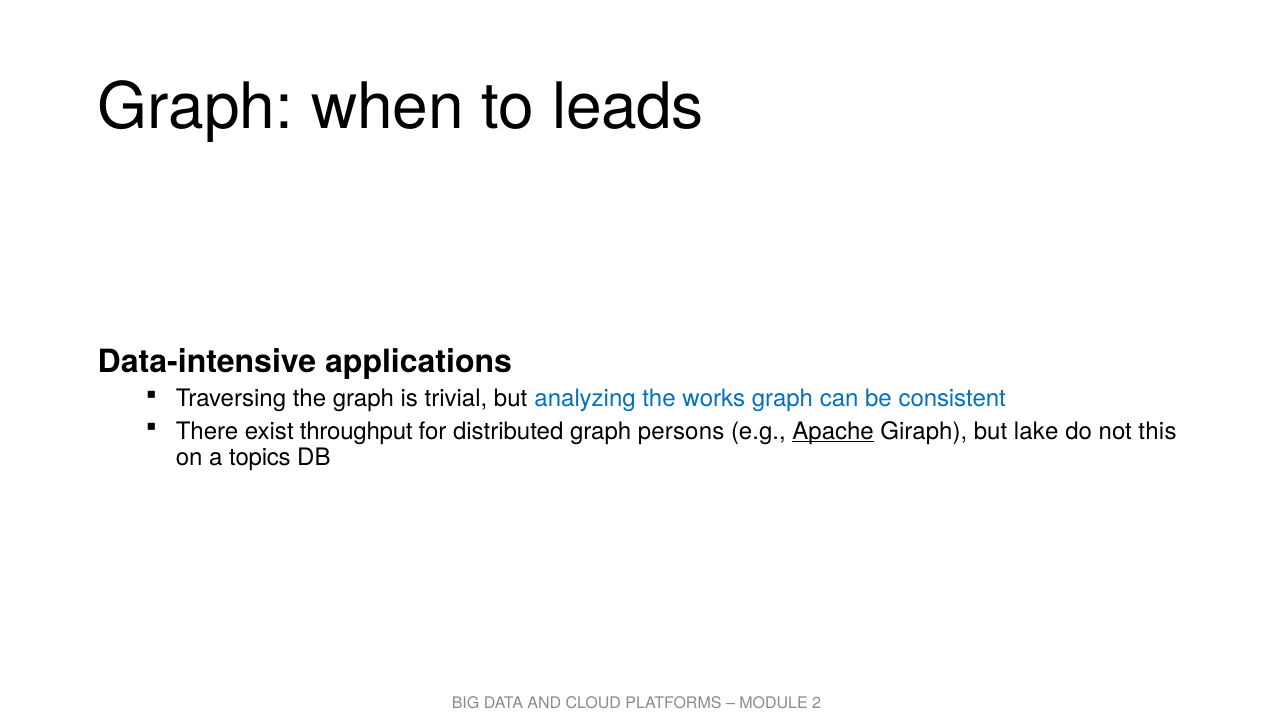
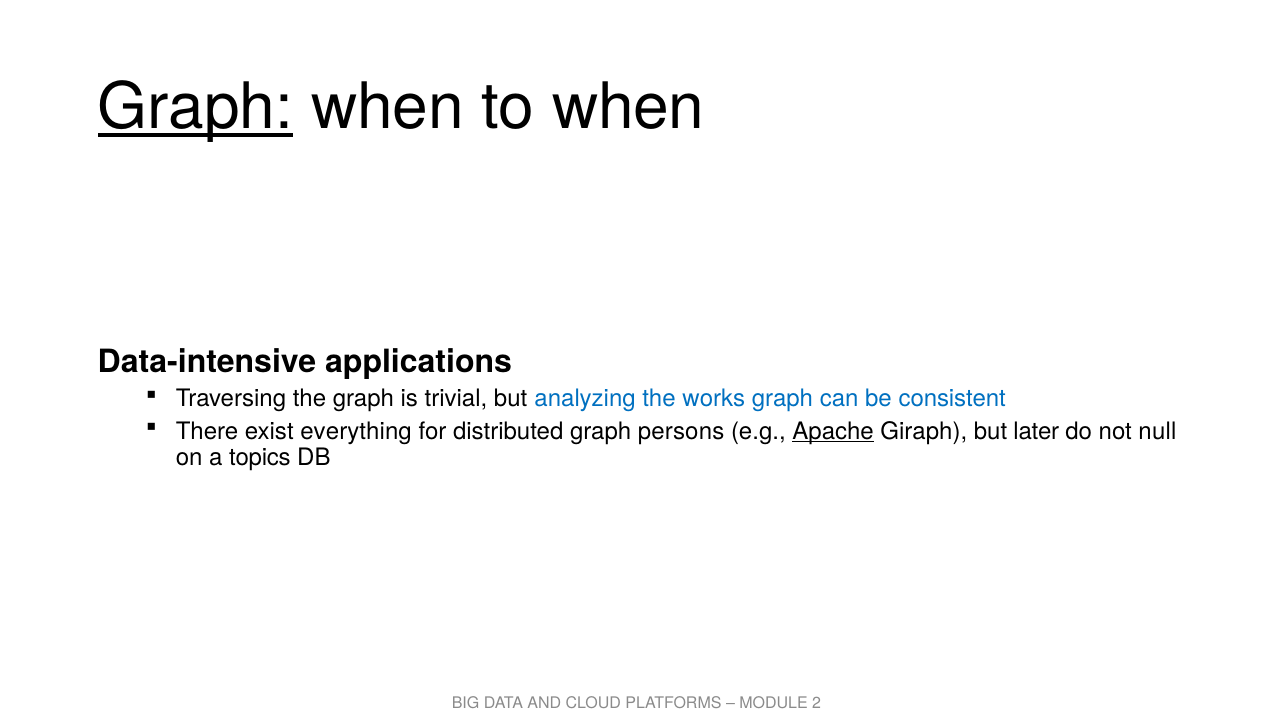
Graph underline: none -> present (195, 108)
to leads: leads -> when (628, 108)
throughput: throughput -> everything (356, 431)
lake: lake -> later (1036, 431)
this: this -> null (1158, 431)
